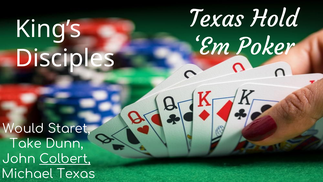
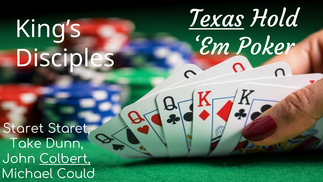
Texas underline: none -> present (216, 19)
Would: Would -> Staret (23, 128)
Michael Texas: Texas -> Could (76, 174)
